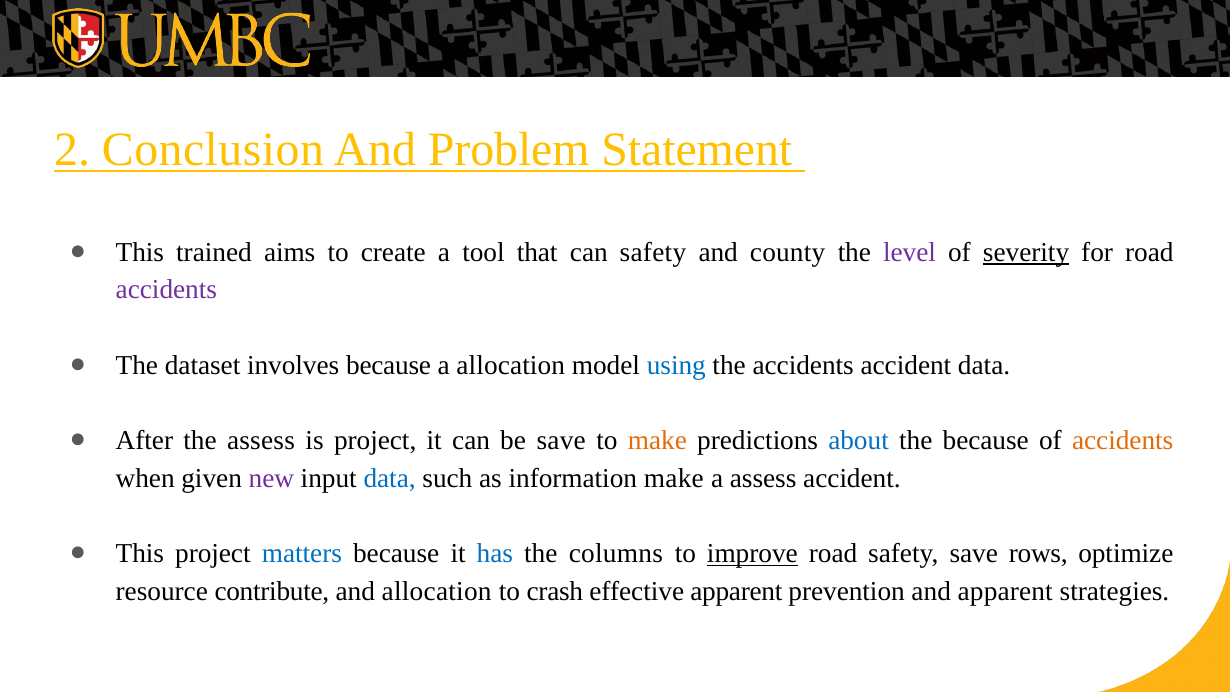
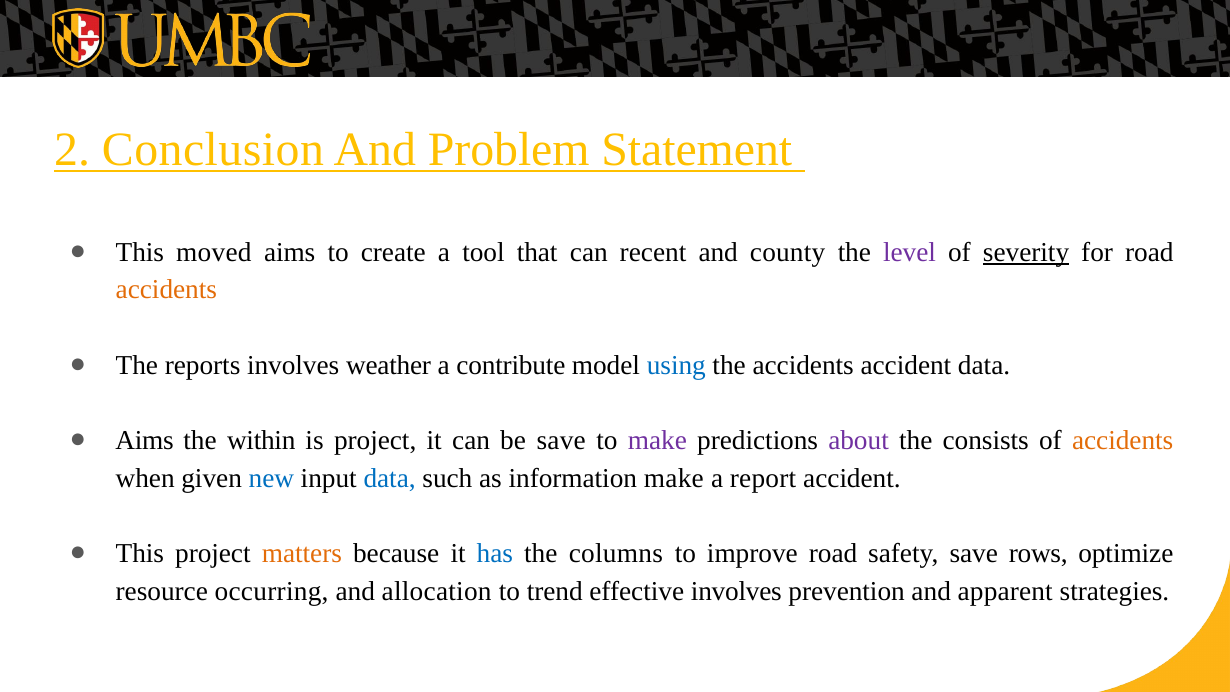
trained: trained -> moved (214, 252)
can safety: safety -> recent (653, 252)
accidents colour: purple -> orange (166, 290)
dataset: dataset -> reports (203, 365)
involves because: because -> weather (389, 365)
a allocation: allocation -> contribute (511, 365)
After: After -> Aims (145, 440)
the assess: assess -> within (261, 440)
make colour: orange -> purple (657, 440)
about colour: blue -> purple (859, 440)
the because: because -> consists (986, 440)
new colour: purple -> blue (271, 478)
a assess: assess -> report (763, 478)
matters colour: blue -> orange (302, 553)
improve underline: present -> none (752, 553)
contribute: contribute -> occurring (272, 591)
crash: crash -> trend (555, 591)
effective apparent: apparent -> involves (736, 591)
